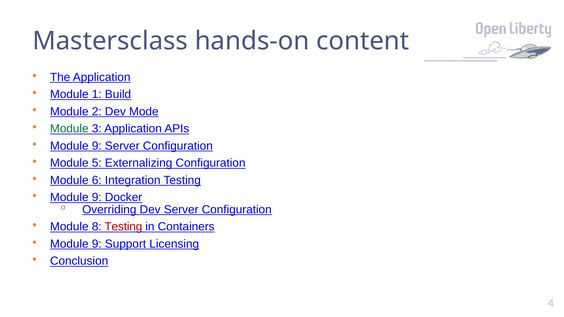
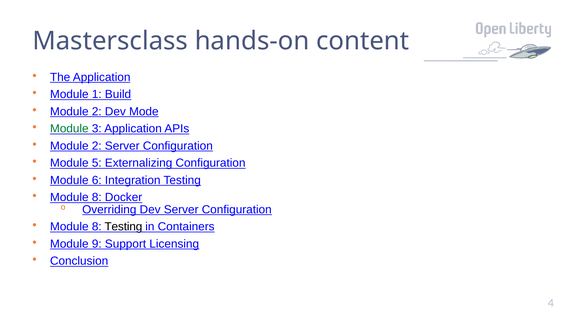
9: 9 -> 2 (97, 146)
9: 9 -> 8 (97, 198)
Testing colour: red -> black (123, 227)
